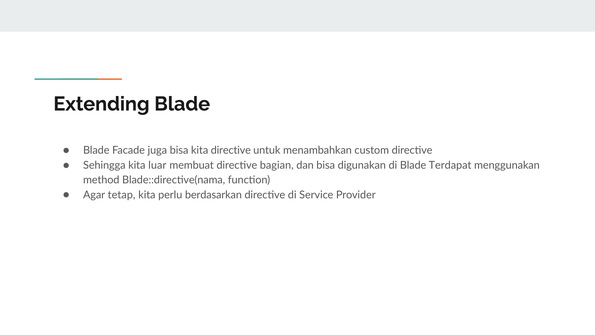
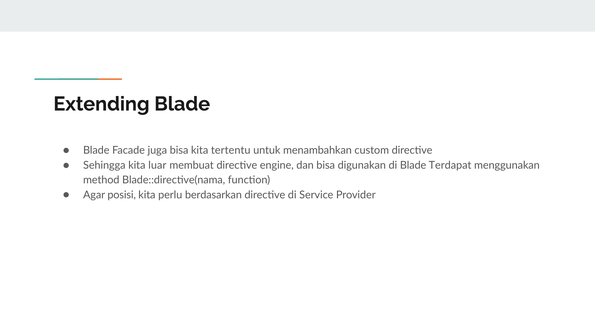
kita directive: directive -> tertentu (231, 150)
bagian: bagian -> engine (277, 165)
tetap: tetap -> posisi (122, 195)
